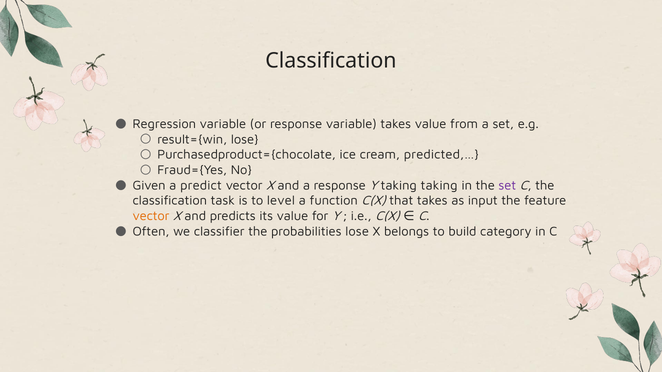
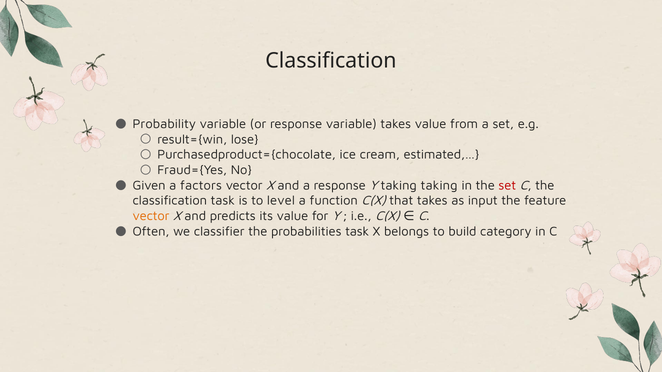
Regression: Regression -> Probability (164, 124)
predicted,…: predicted,… -> estimated,… (442, 155)
predict: predict -> factors (201, 186)
set colour: purple -> red (507, 186)
probabilities lose: lose -> task (357, 232)
